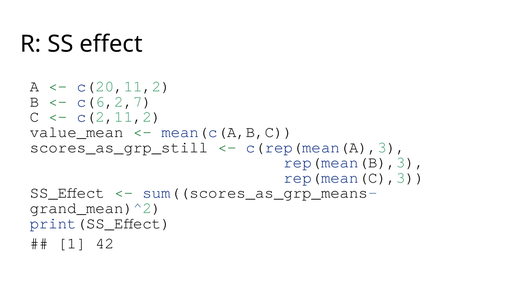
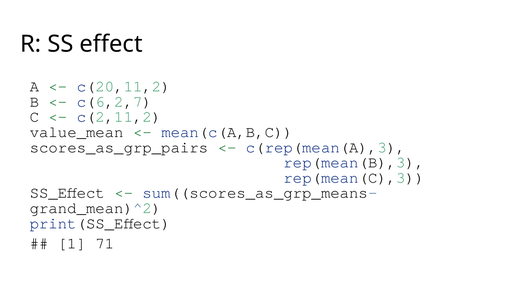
scores_as_grp_still: scores_as_grp_still -> scores_as_grp_pairs (119, 147)
42: 42 -> 71 (105, 244)
